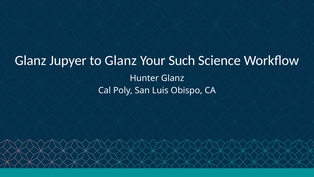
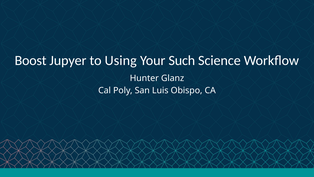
Glanz: Glanz -> Boost (31, 60)
to Glanz: Glanz -> Using (121, 60)
